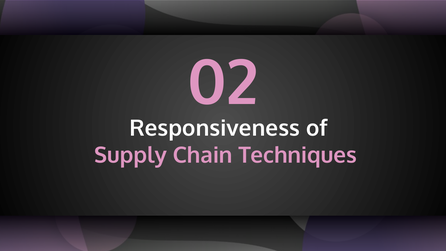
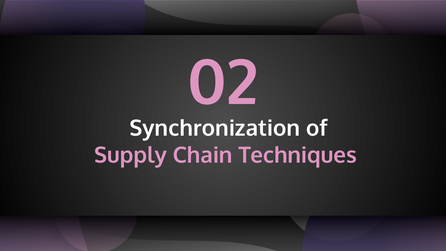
Responsiveness: Responsiveness -> Synchronization (215, 129)
